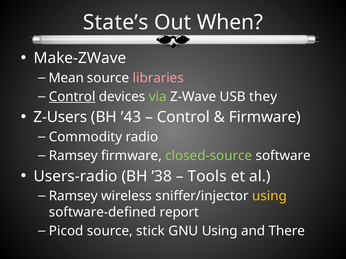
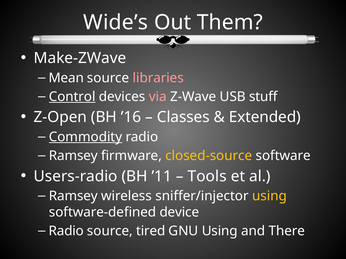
State’s: State’s -> Wide’s (116, 23)
When: When -> Them (230, 23)
via colour: light green -> pink (158, 97)
they: they -> stuff (263, 97)
Z-Users: Z-Users -> Z-Open (60, 117)
’43: ’43 -> ’16 (131, 117)
Control: Control -> Classes (183, 117)
Firmware: Firmware -> Extended (265, 117)
Commodity underline: none -> present (86, 137)
closed-source colour: light green -> yellow (209, 156)
’38: ’38 -> ’11 (162, 177)
report: report -> device (179, 212)
Picod: Picod -> Radio (66, 231)
stick: stick -> tired (151, 231)
